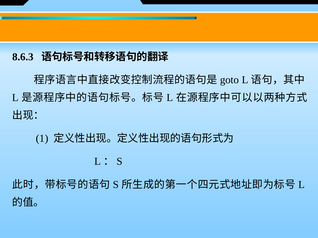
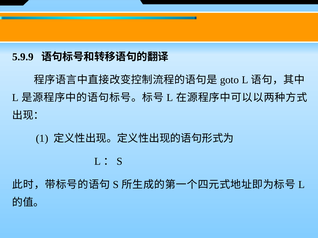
8.6.3: 8.6.3 -> 5.9.9 (23, 57)
